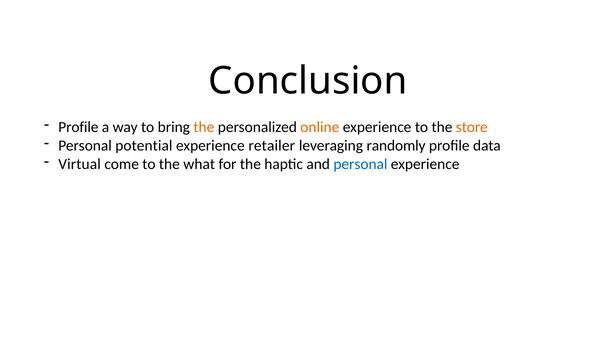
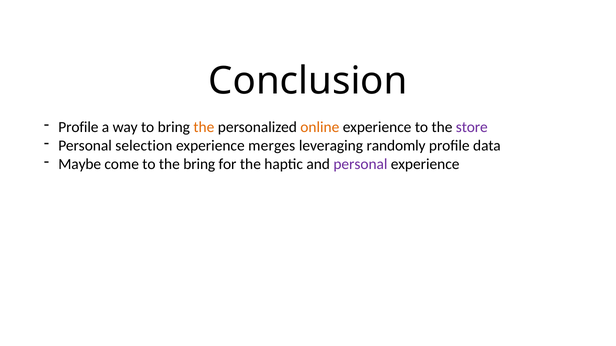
store colour: orange -> purple (472, 127)
potential: potential -> selection (144, 146)
retailer: retailer -> merges (272, 146)
Virtual: Virtual -> Maybe (80, 164)
the what: what -> bring (199, 164)
personal colour: blue -> purple (360, 164)
